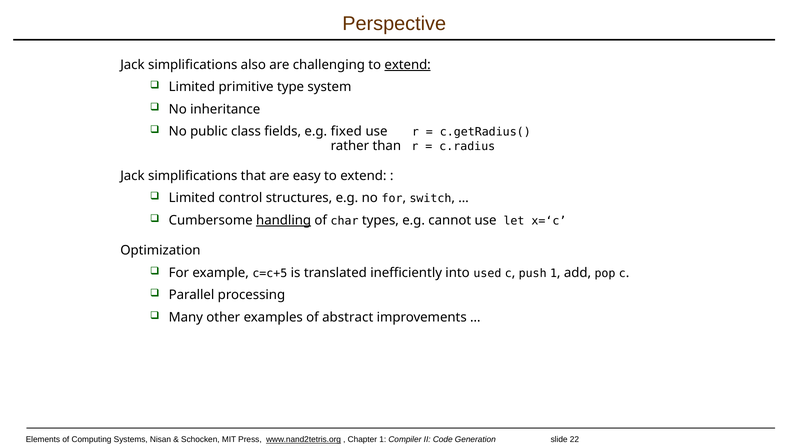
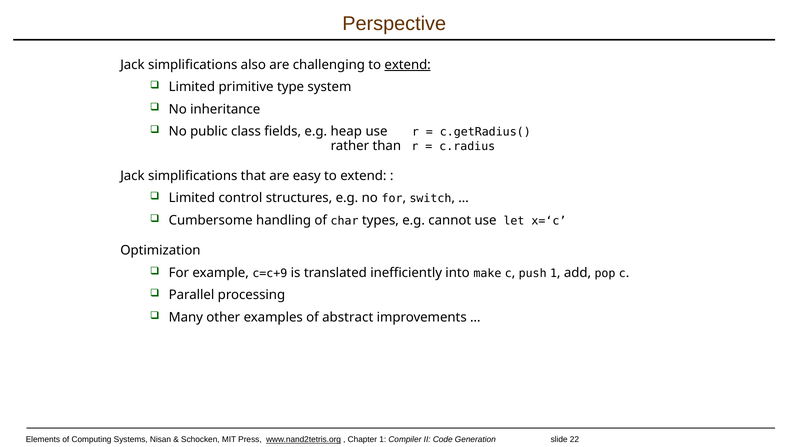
fixed: fixed -> heap (346, 131)
handling underline: present -> none (284, 220)
c=c+5: c=c+5 -> c=c+9 (270, 273)
used: used -> make (487, 273)
